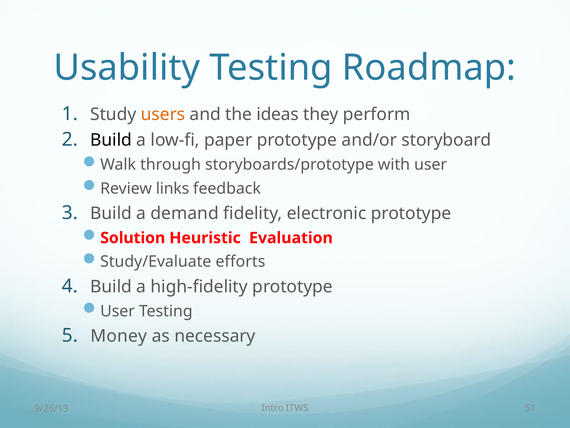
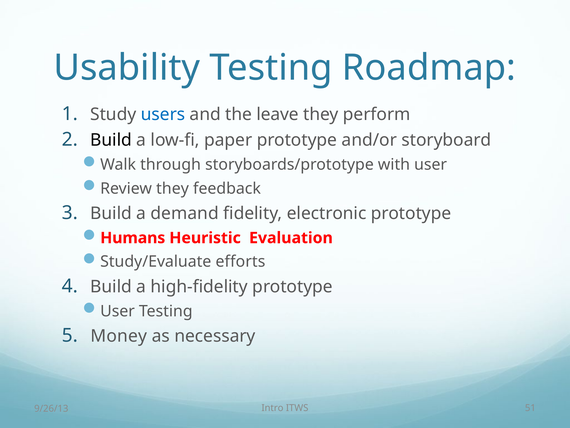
users colour: orange -> blue (163, 114)
ideas: ideas -> leave (278, 114)
Review links: links -> they (172, 188)
Solution: Solution -> Humans (133, 238)
